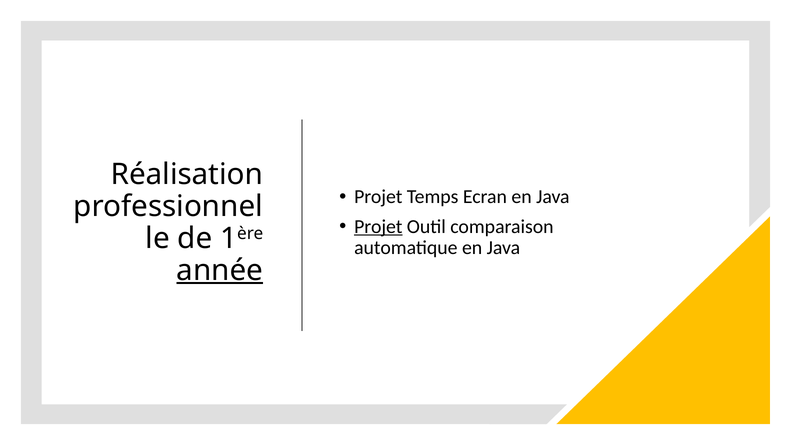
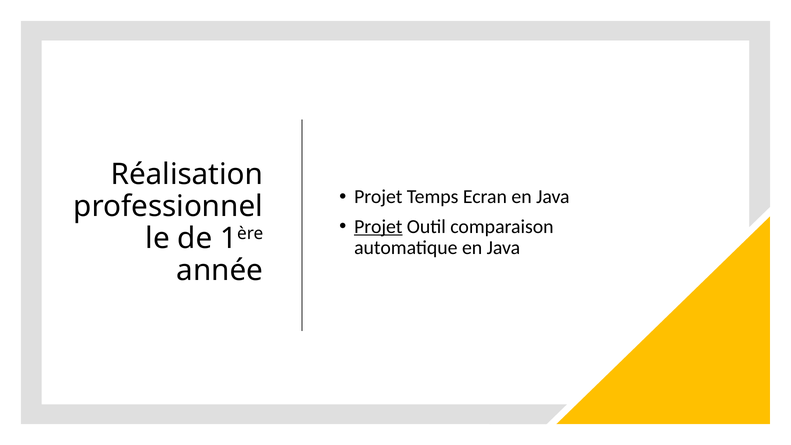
année underline: present -> none (220, 270)
